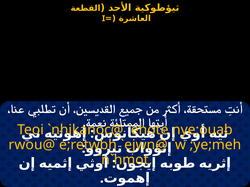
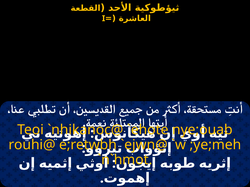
rwou@: rwou@ -> rouhi@ (32, 145)
